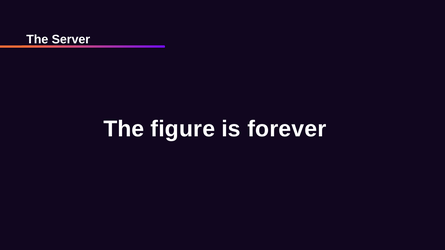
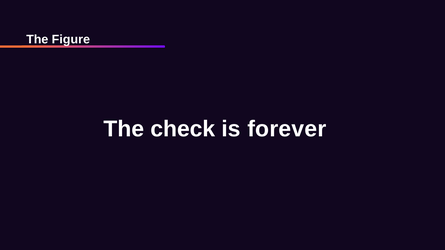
Server: Server -> Figure (71, 40)
figure: figure -> check (183, 129)
